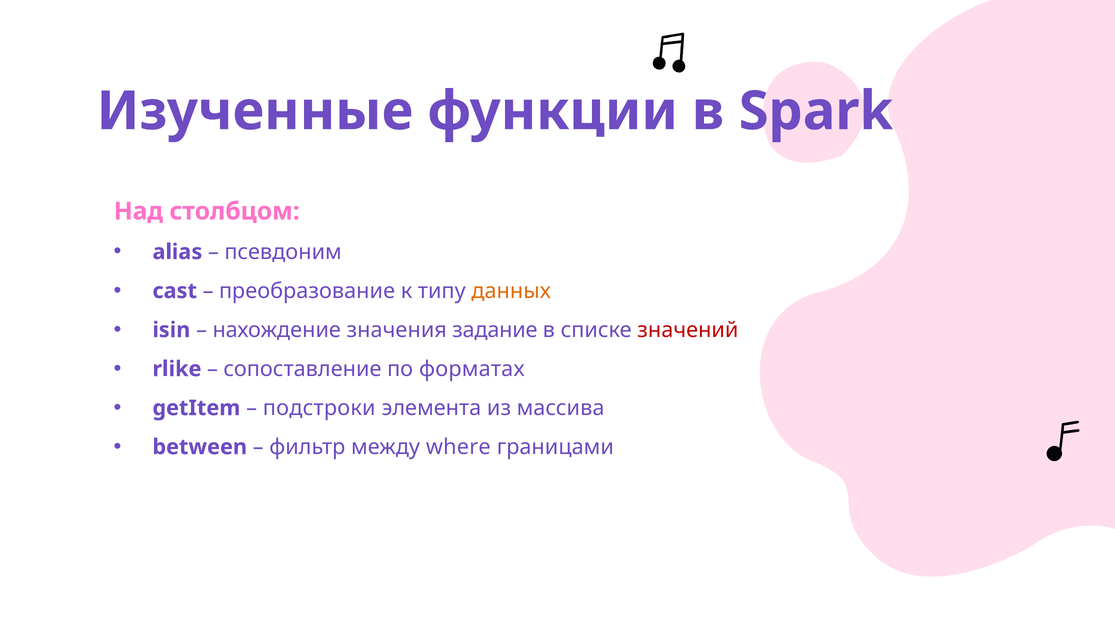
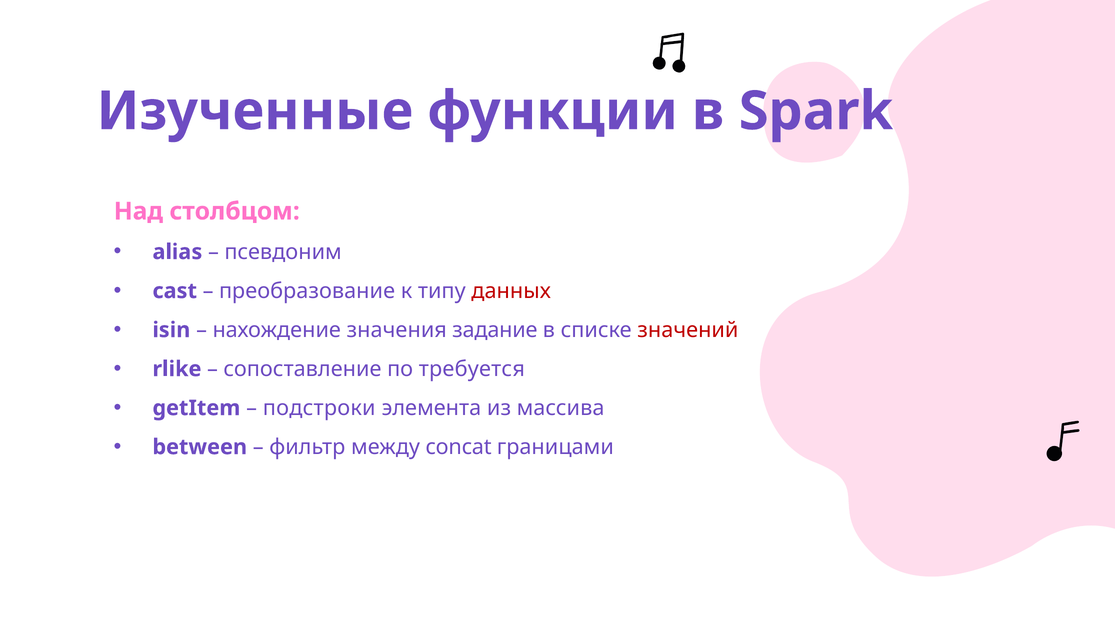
данных colour: orange -> red (511, 291)
форматах: форматах -> требуется (472, 369)
where: where -> concat (459, 447)
